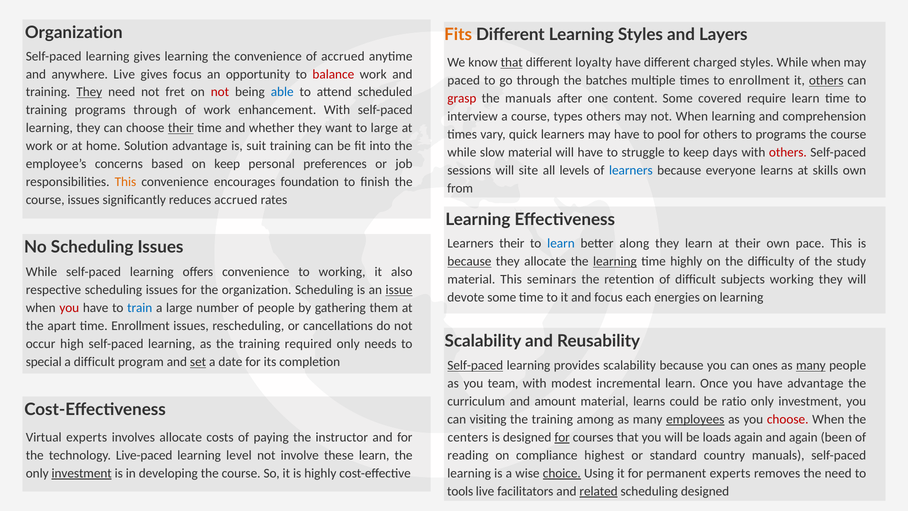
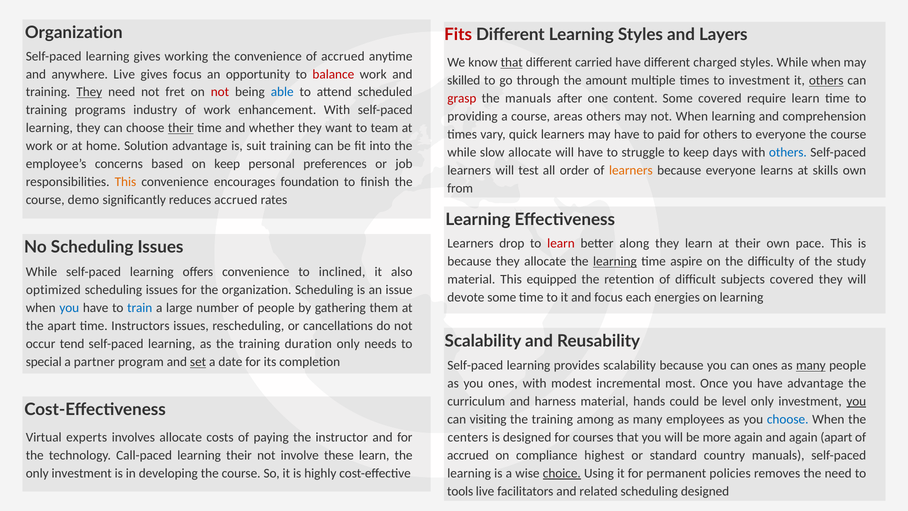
Fits colour: orange -> red (458, 35)
gives learning: learning -> working (186, 56)
loyalty: loyalty -> carried (594, 63)
paced: paced -> skilled (464, 80)
batches: batches -> amount (606, 80)
to enrollment: enrollment -> investment (759, 80)
programs through: through -> industry (155, 110)
interview: interview -> providing (473, 116)
types: types -> areas (568, 116)
to large: large -> team (384, 128)
pool: pool -> paid (669, 134)
to programs: programs -> everyone (781, 134)
slow material: material -> allocate (530, 152)
others colour: red -> blue (788, 152)
sessions: sessions -> learners (469, 170)
site: site -> test (529, 170)
levels: levels -> order (574, 170)
learners colour: blue -> orange (631, 170)
course issues: issues -> demo (83, 200)
Learners their: their -> drop (512, 243)
learn colour: blue -> red (561, 243)
because underline: present -> none (469, 261)
time highly: highly -> aspire (686, 261)
to working: working -> inclined (342, 272)
seminars: seminars -> equipped (552, 279)
subjects working: working -> covered (792, 279)
respective: respective -> optimized (53, 290)
issue underline: present -> none (399, 290)
you colour: red -> blue (69, 308)
time Enrollment: Enrollment -> Instructors (140, 326)
high: high -> tend (72, 344)
required: required -> duration (308, 344)
a difficult: difficult -> partner (94, 362)
Self-paced underline: present -> none (475, 365)
you team: team -> ones (503, 383)
incremental learn: learn -> most (680, 383)
amount: amount -> harness (555, 401)
material learns: learns -> hands (649, 401)
ratio: ratio -> level (734, 401)
you underline: none -> present (856, 401)
employees underline: present -> none (695, 419)
choose colour: red -> blue (788, 419)
for underline: present -> none (562, 437)
loads: loads -> more (717, 437)
again been: been -> apart (836, 437)
Live-paced: Live-paced -> Call-paced (144, 455)
learning level: level -> their (239, 455)
reading: reading -> accrued (468, 455)
investment underline: present -> none (82, 473)
permanent experts: experts -> policies (730, 473)
related underline: present -> none (599, 491)
